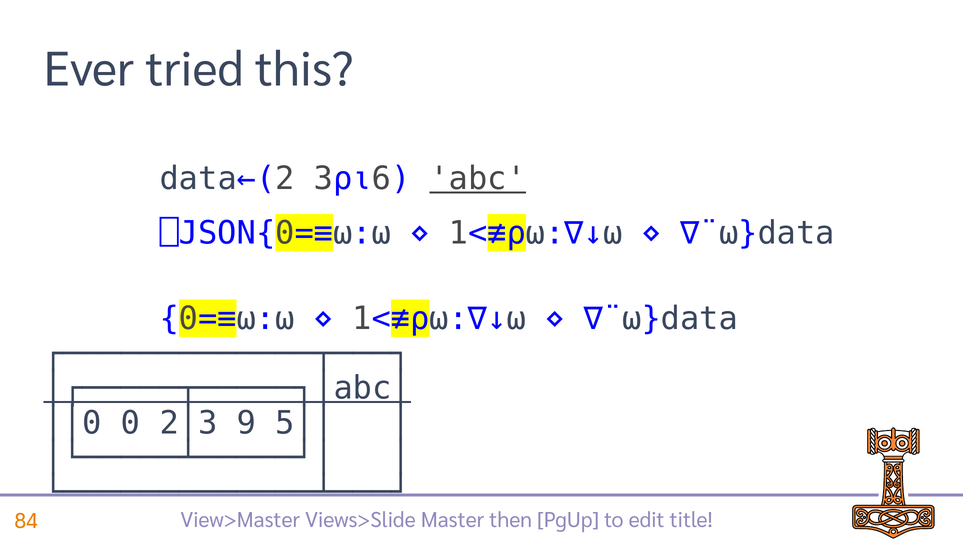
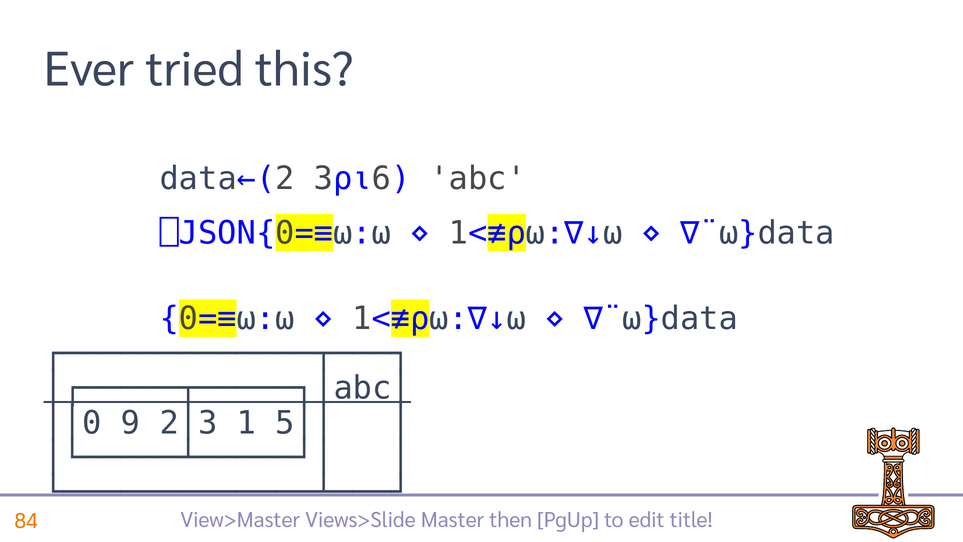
abc underline: present -> none (478, 179)
0: 0 -> 9 (131, 423)
9: 9 -> 1 (247, 423)
